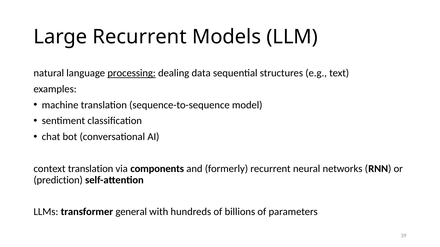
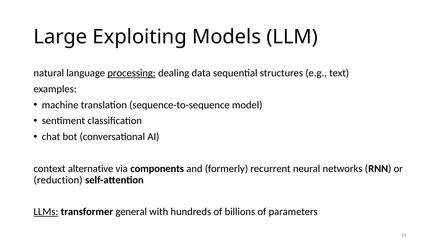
Large Recurrent: Recurrent -> Exploiting (140, 37)
context translation: translation -> alternative (91, 169)
prediction: prediction -> reduction (58, 180)
LLMs underline: none -> present (46, 212)
